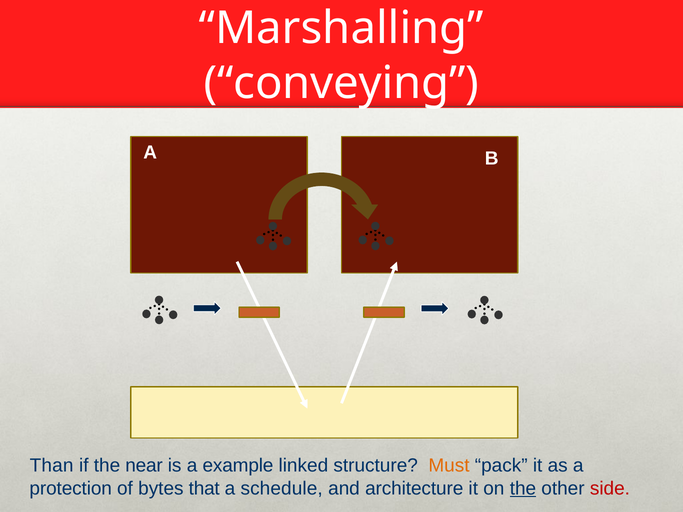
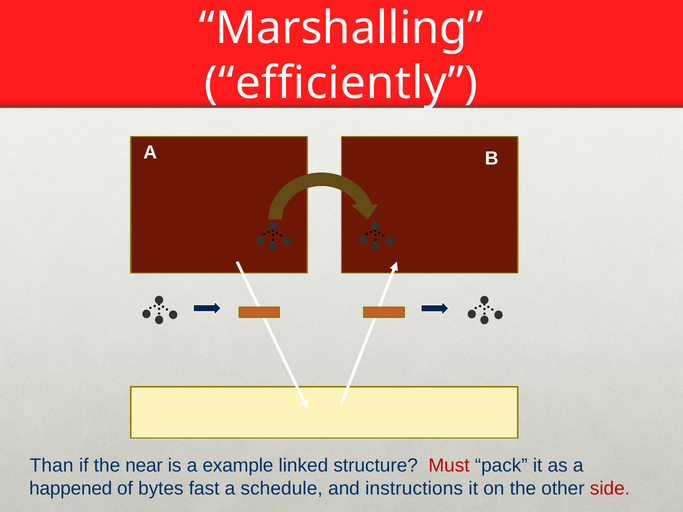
conveying: conveying -> efficiently (341, 83)
Must colour: orange -> red (449, 466)
protection: protection -> happened (71, 488)
that: that -> fast (204, 488)
architecture: architecture -> instructions (414, 488)
the underline: present -> none (523, 488)
